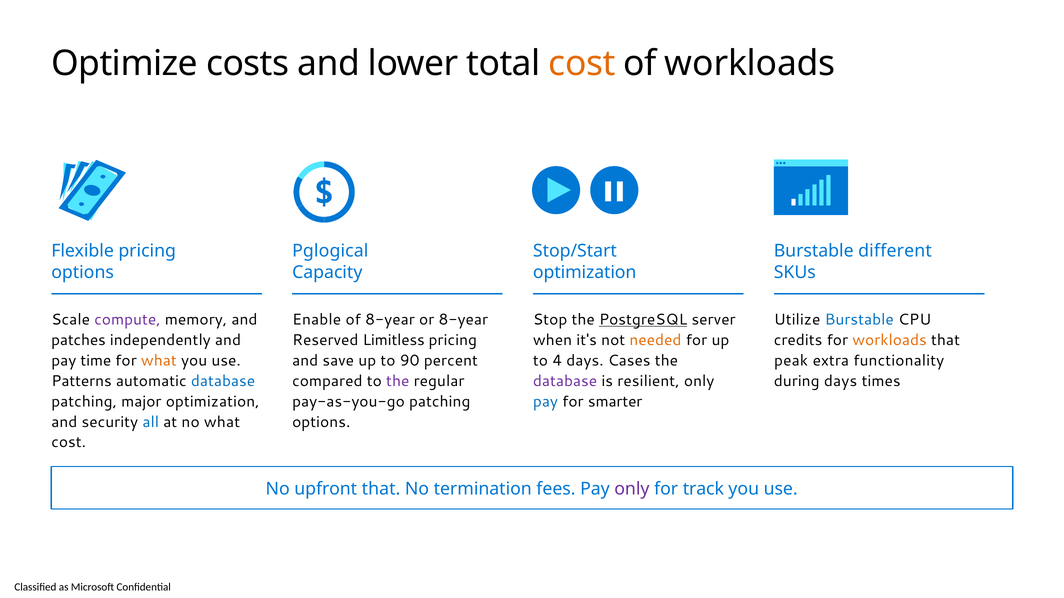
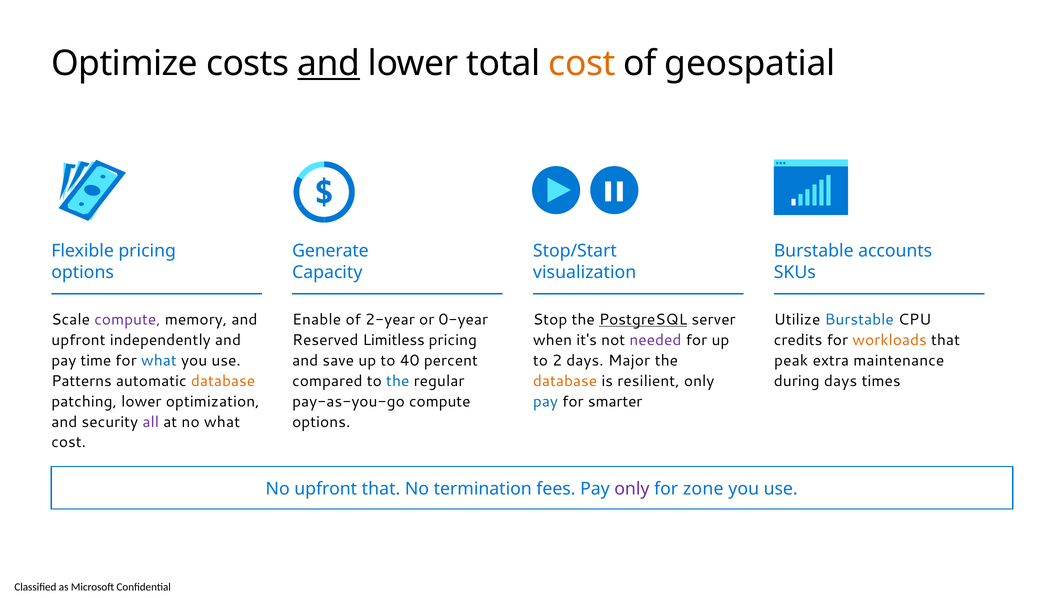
and underline: none -> present (329, 64)
of workloads: workloads -> geospatial (750, 64)
Pglogical: Pglogical -> Generate (330, 251)
different: different -> accounts (895, 251)
optimization: optimization -> visualization (585, 272)
of 8-year: 8-year -> 2-year (390, 320)
or 8-year: 8-year -> 0-year (463, 320)
patches: patches -> upfront (78, 340)
needed colour: orange -> purple (655, 340)
what colour: orange -> blue (159, 361)
90: 90 -> 40 (410, 361)
4: 4 -> 2 (557, 361)
Cases: Cases -> Major (629, 361)
functionality: functionality -> maintenance (899, 361)
database colour: blue -> orange (223, 381)
the colour: purple -> blue (398, 381)
database colour: purple -> orange (565, 381)
patching major: major -> lower (141, 402)
pay-as-you-go patching: patching -> compute (440, 402)
all colour: blue -> purple (151, 422)
track: track -> zone (703, 489)
